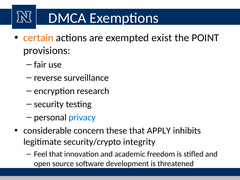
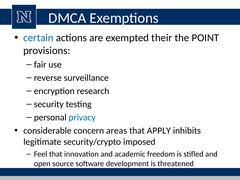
certain colour: orange -> blue (38, 38)
exist: exist -> their (162, 38)
these: these -> areas (117, 131)
integrity: integrity -> imposed (139, 142)
